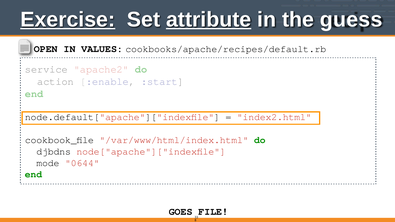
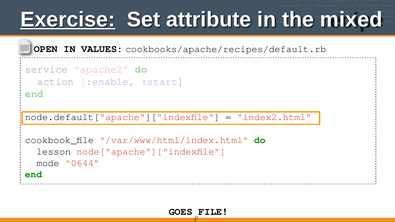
attribute underline: present -> none (209, 20)
guess: guess -> mixed (351, 20)
djbdns: djbdns -> lesson (54, 151)
